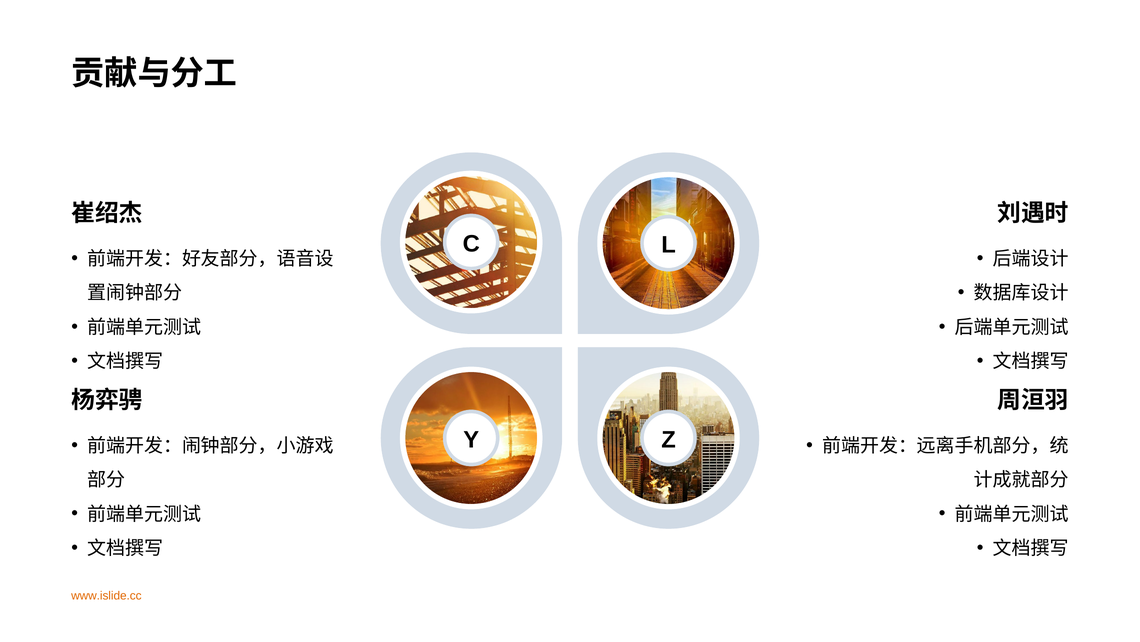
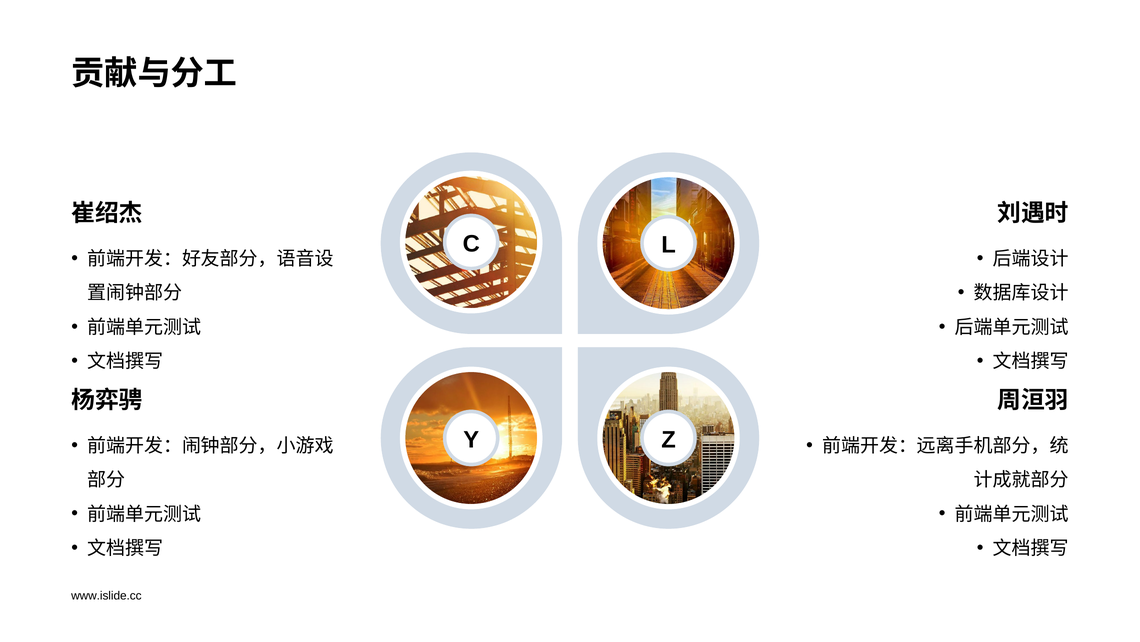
www.islide.cc colour: orange -> black (106, 595)
